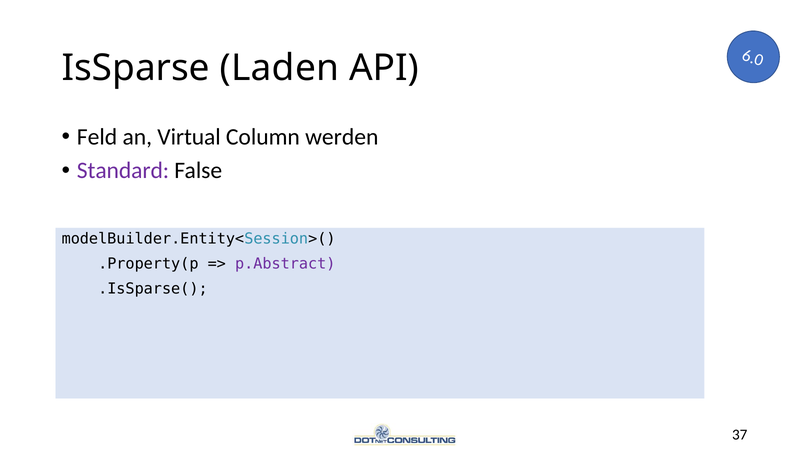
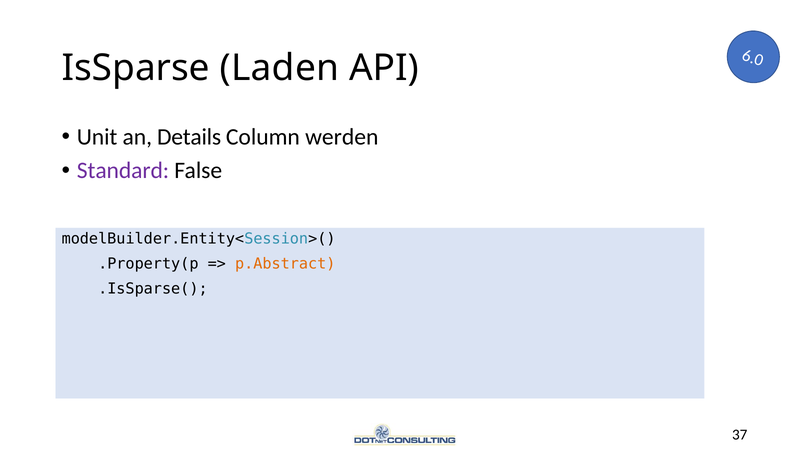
Feld: Feld -> Unit (97, 137)
Virtual: Virtual -> Details (189, 137)
p.Abstract colour: purple -> orange (285, 264)
